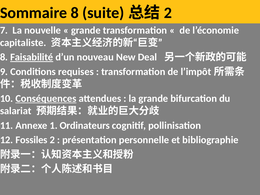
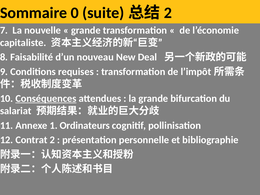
Sommaire 8: 8 -> 0 (75, 13)
Faisabilité underline: present -> none (32, 57)
Fossiles: Fossiles -> Contrat (31, 140)
